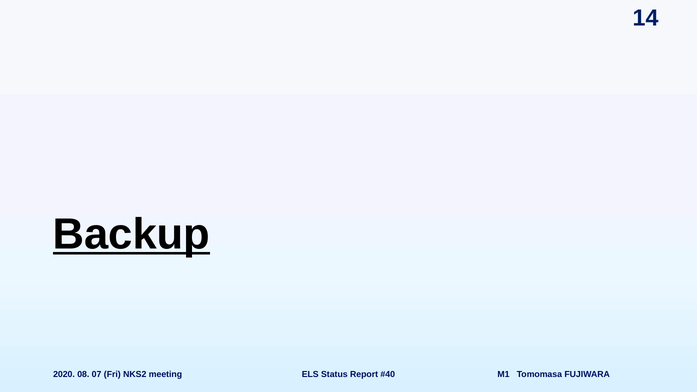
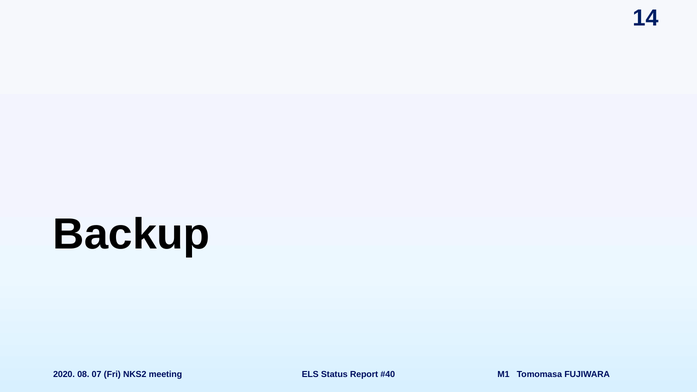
Backup underline: present -> none (131, 234)
